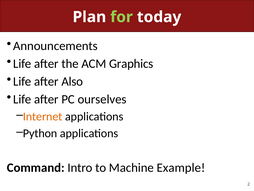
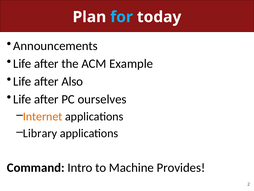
for colour: light green -> light blue (122, 17)
Graphics: Graphics -> Example (131, 64)
Python: Python -> Library (40, 133)
Example: Example -> Provides (181, 167)
